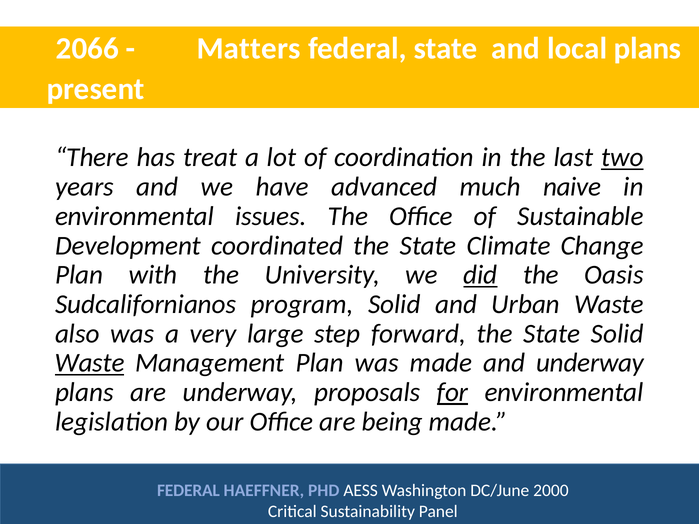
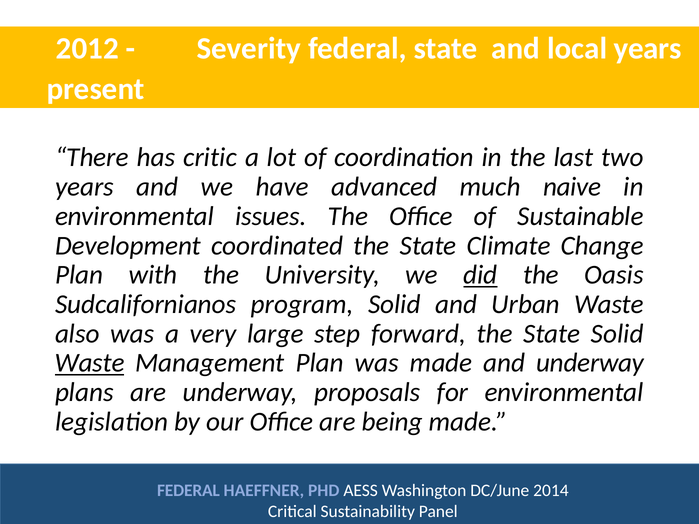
2066: 2066 -> 2012 (87, 49)
Matters: Matters -> Severity (249, 49)
local plans: plans -> years (648, 49)
treat: treat -> critic (210, 158)
two underline: present -> none (622, 158)
for underline: present -> none (453, 392)
2000: 2000 -> 2014 (551, 491)
